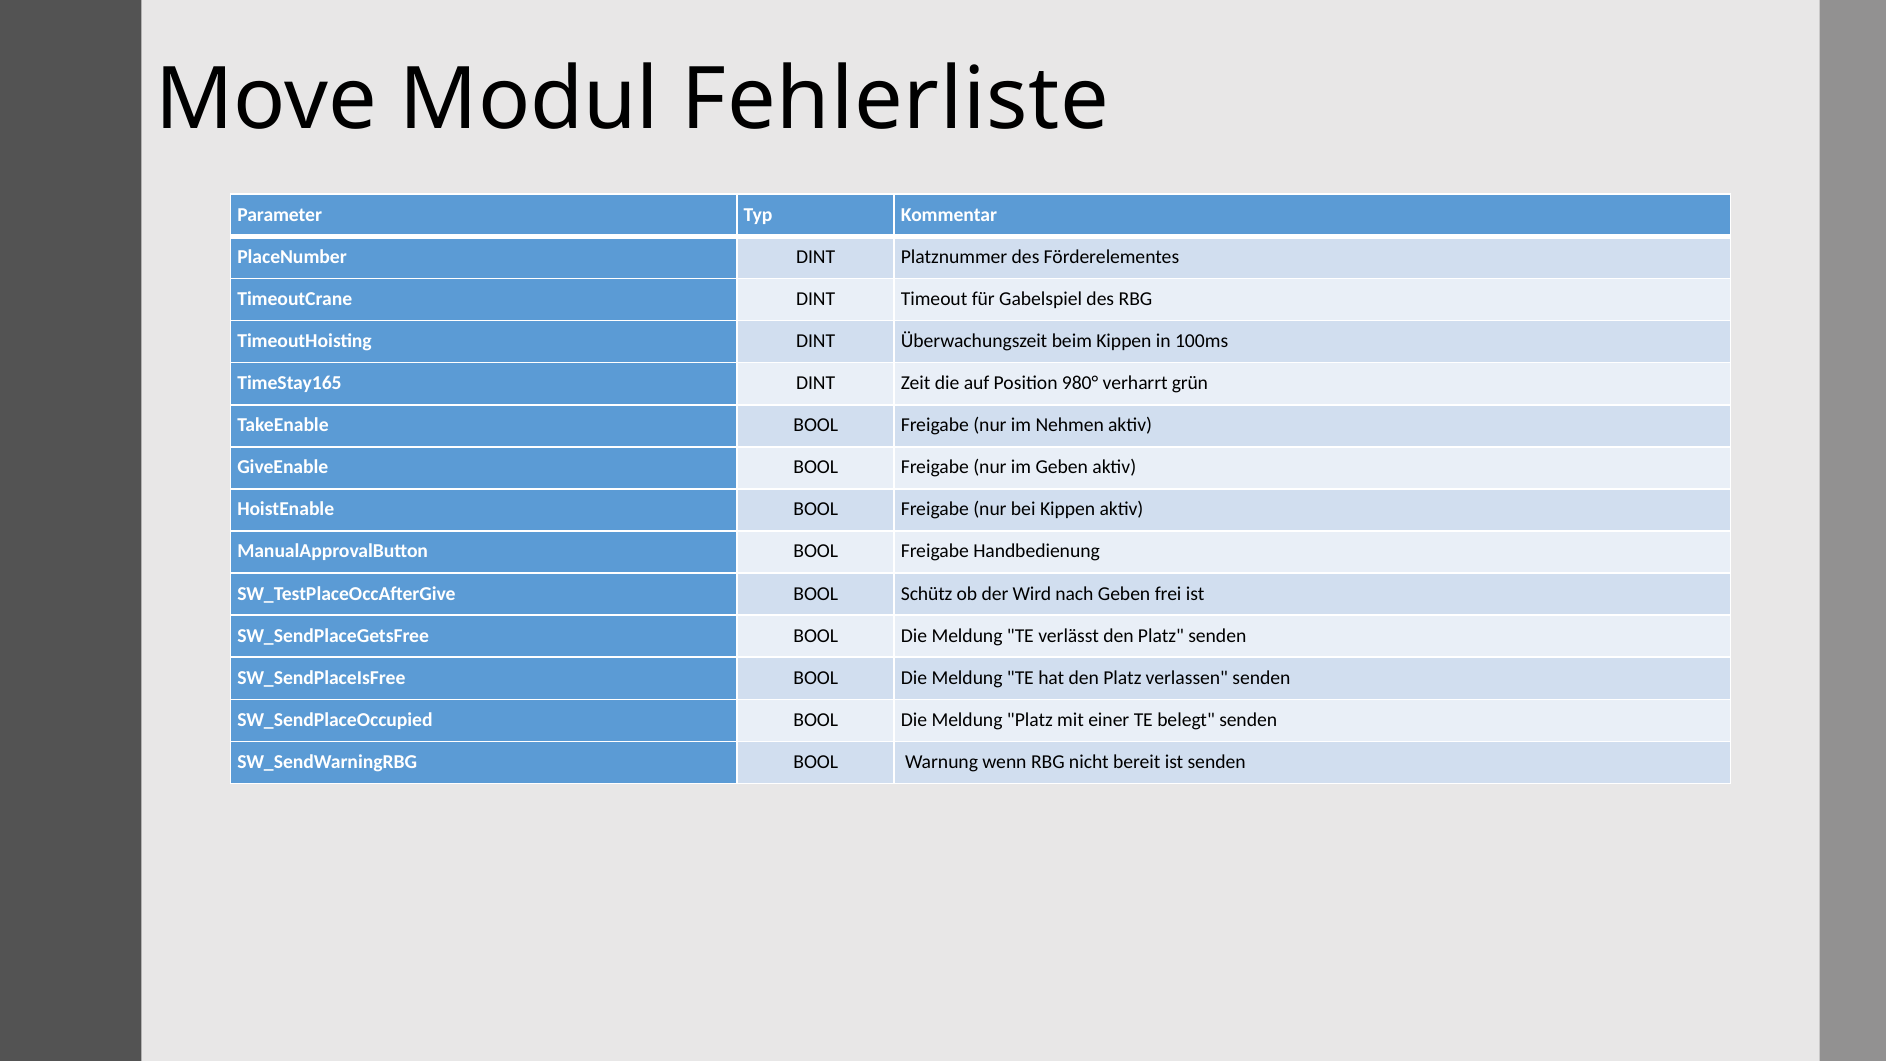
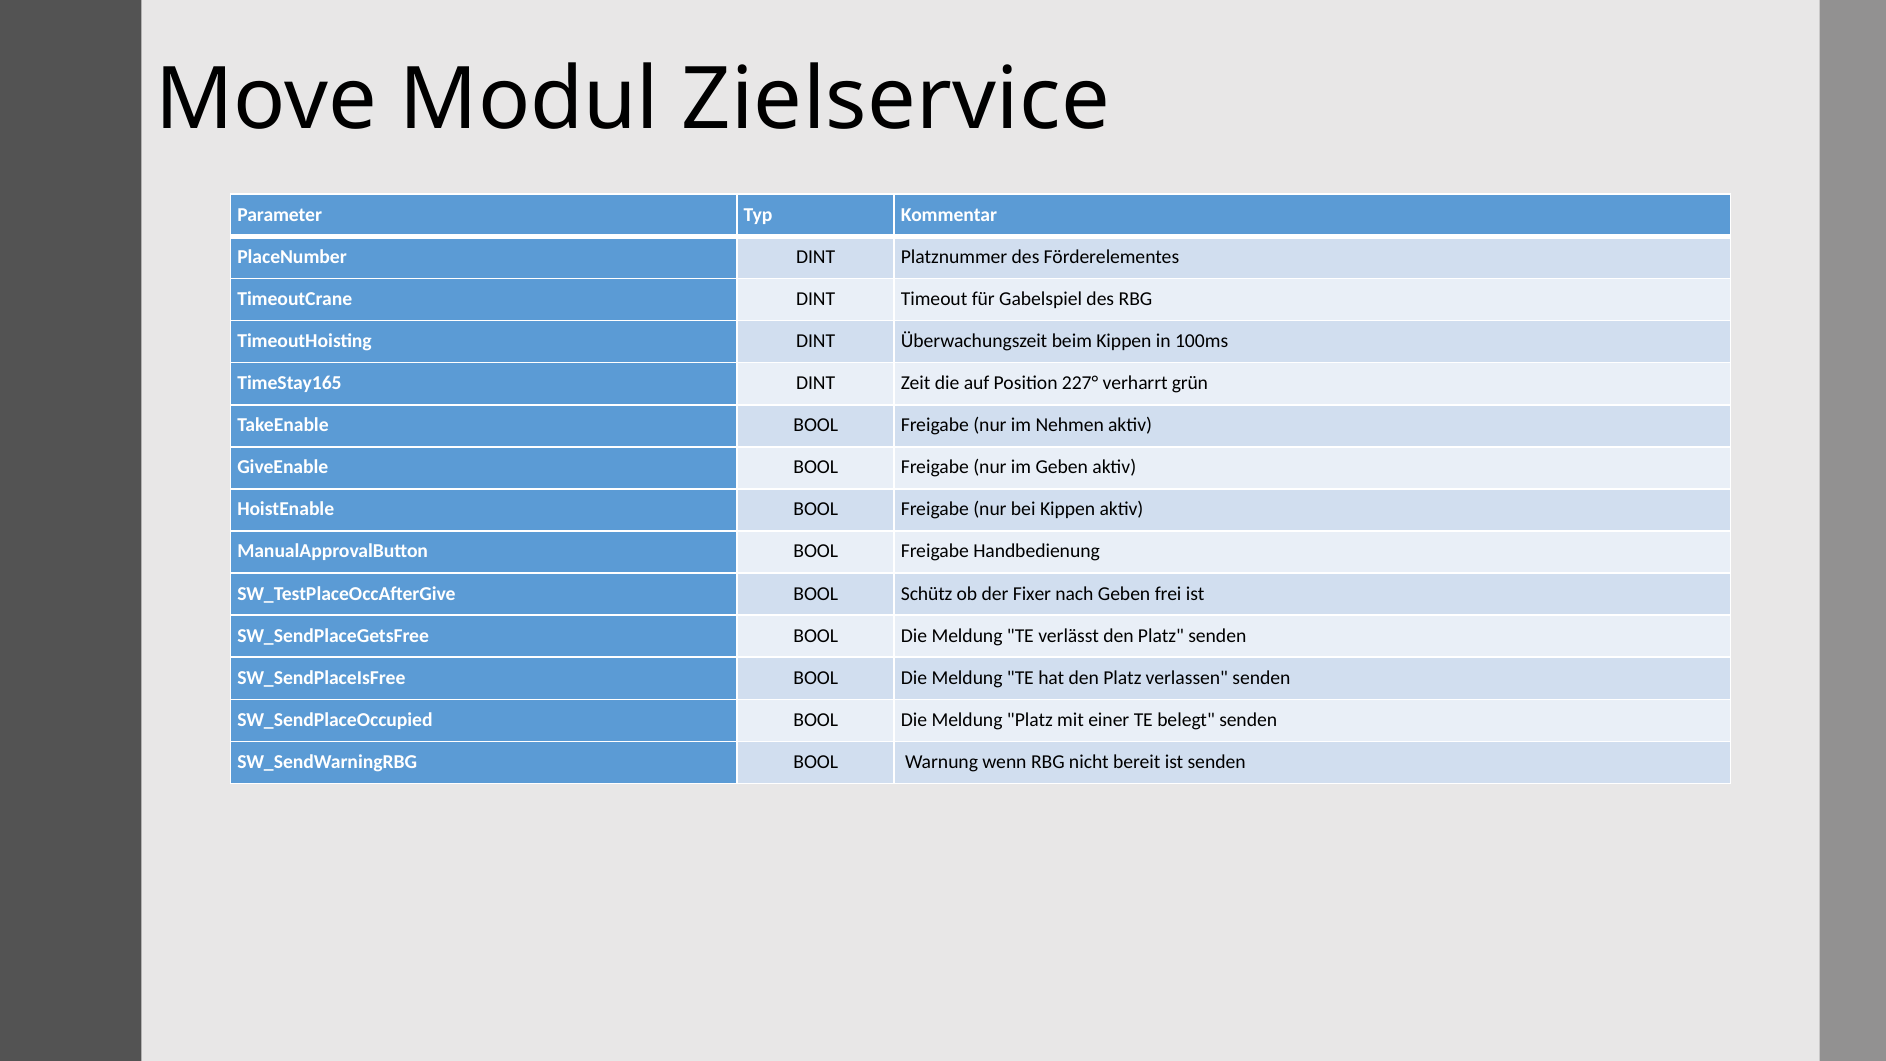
Fehlerliste: Fehlerliste -> Zielservice (896, 100)
980°: 980° -> 227° (1080, 383)
Wird: Wird -> Fixer (1032, 593)
